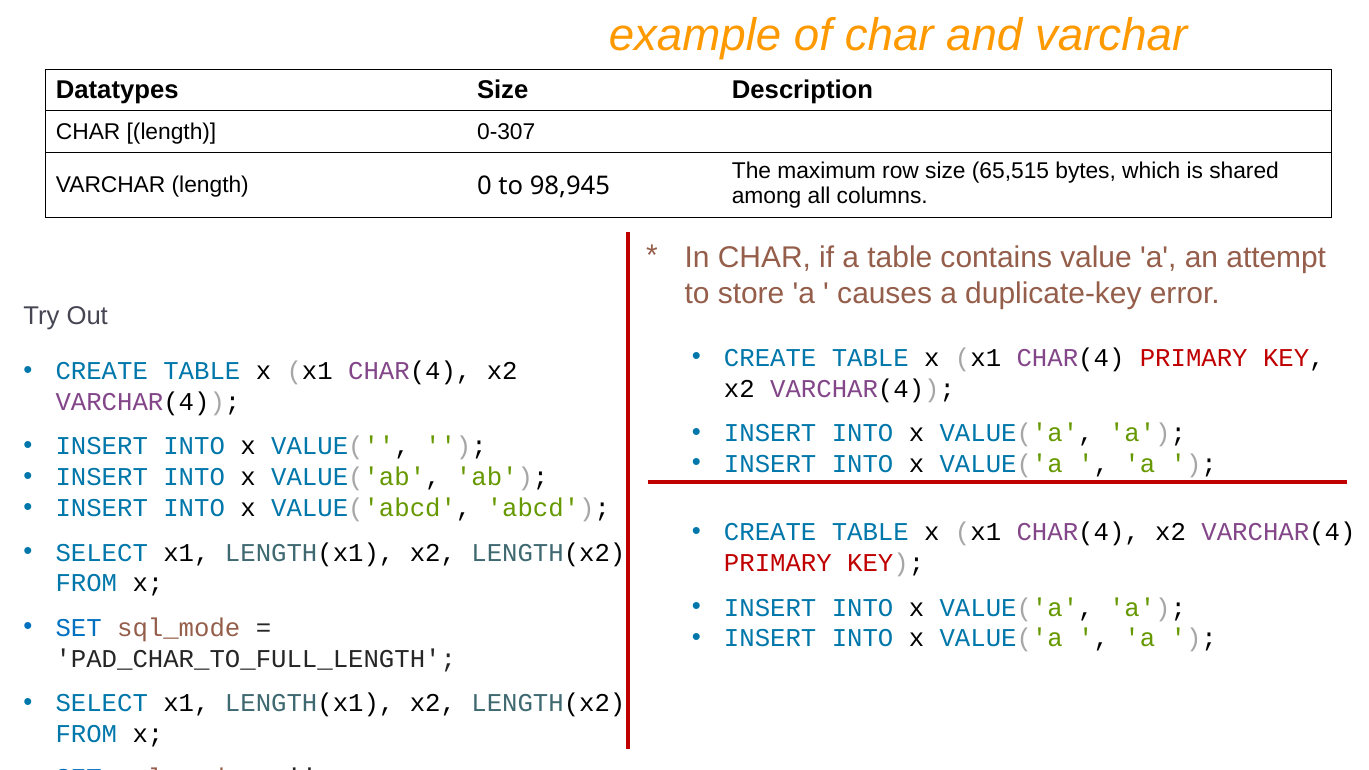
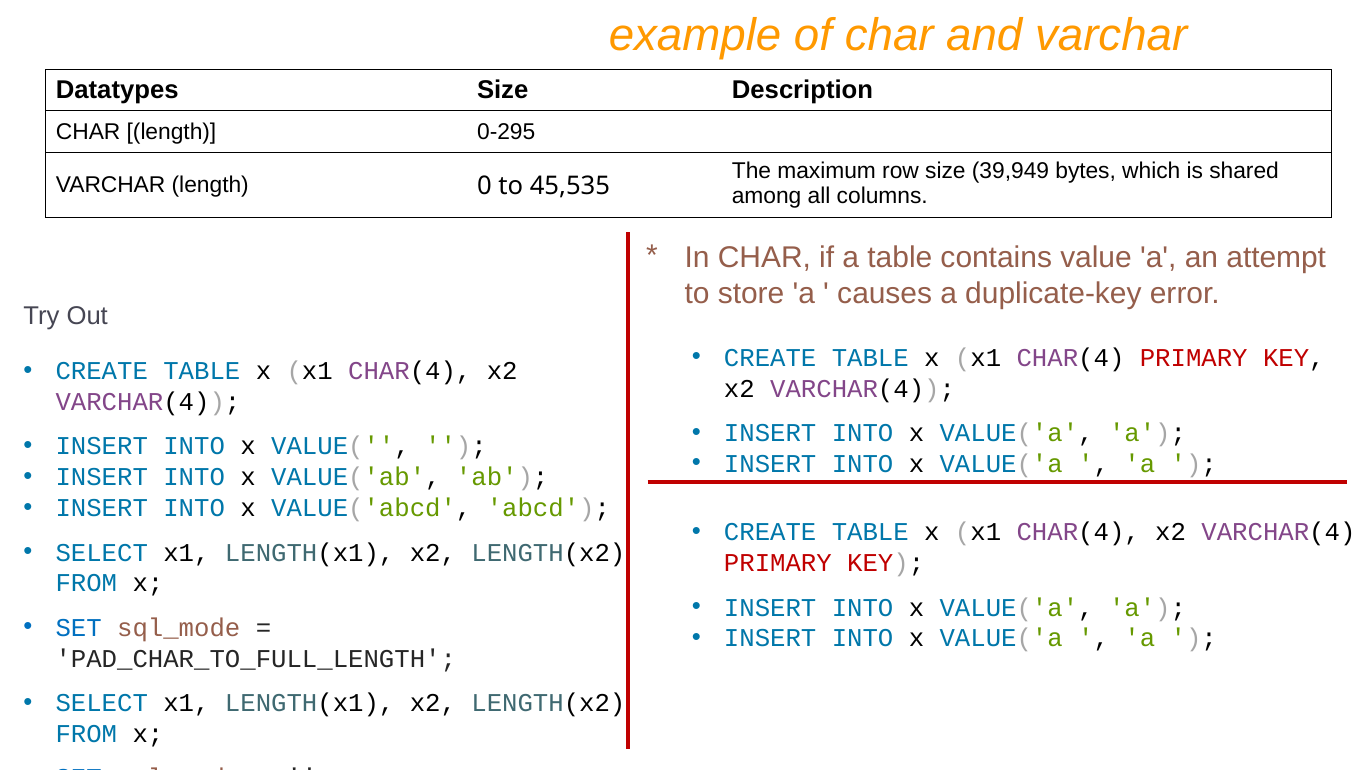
0-307: 0-307 -> 0-295 (506, 132)
65,515: 65,515 -> 39,949 (1011, 171)
98,945: 98,945 -> 45,535 (570, 186)
